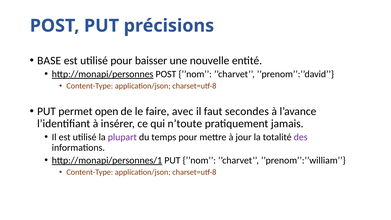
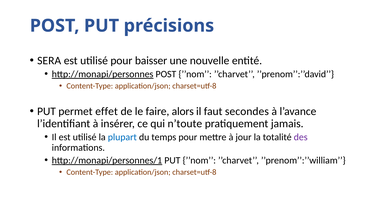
BASE: BASE -> SERA (49, 61)
open: open -> effet (107, 111)
avec: avec -> alors (183, 111)
plupart colour: purple -> blue (122, 137)
